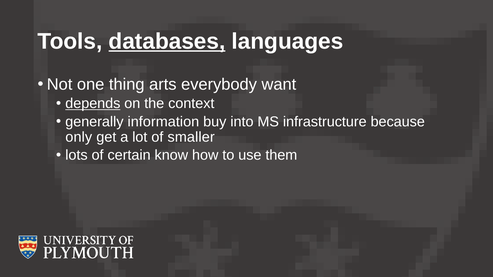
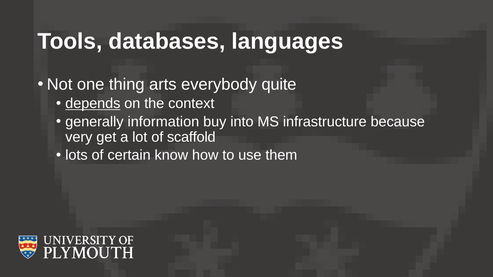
databases underline: present -> none (167, 41)
want: want -> quite (279, 84)
only: only -> very (79, 137)
smaller: smaller -> scaffold (191, 137)
